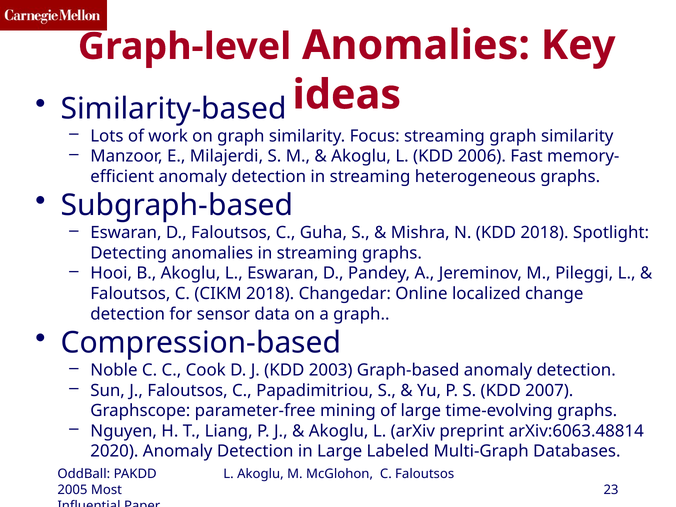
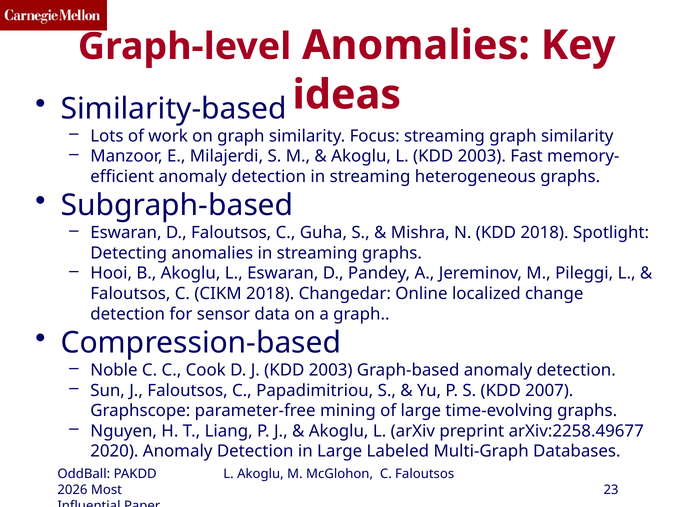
L KDD 2006: 2006 -> 2003 (482, 156)
arXiv:6063.48814: arXiv:6063.48814 -> arXiv:2258.49677 (576, 431)
2005: 2005 -> 2026 (72, 490)
